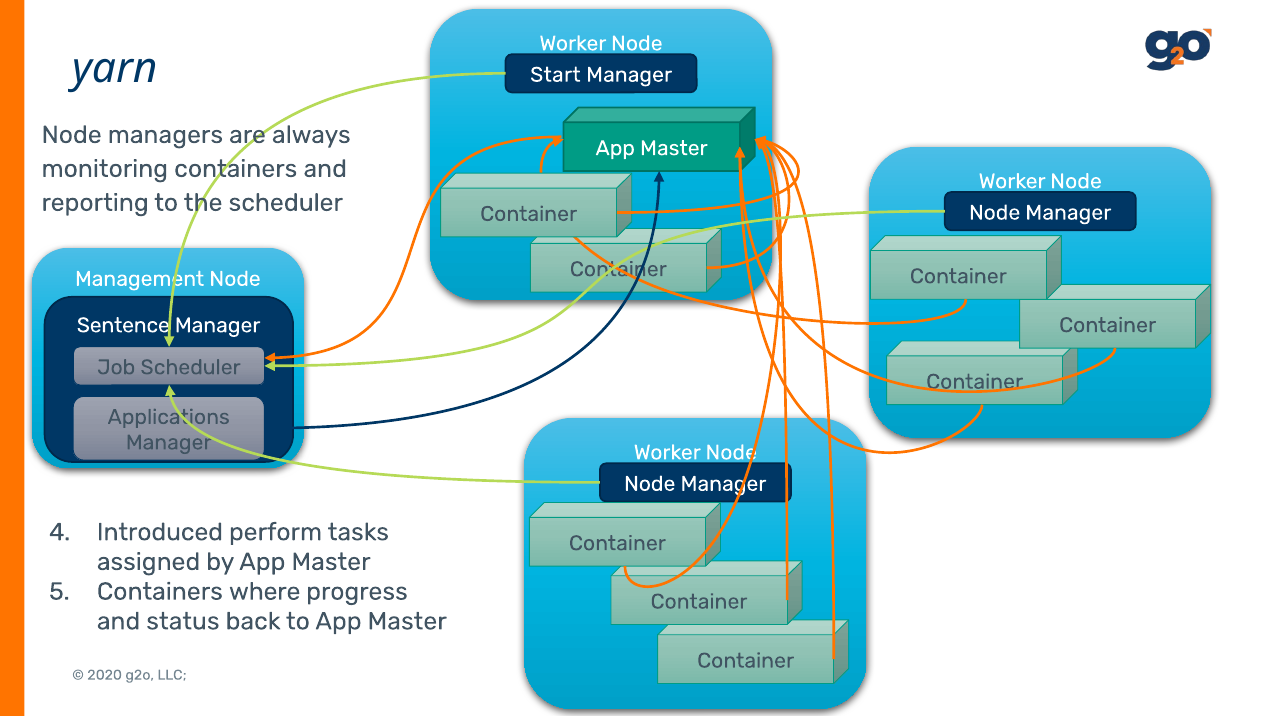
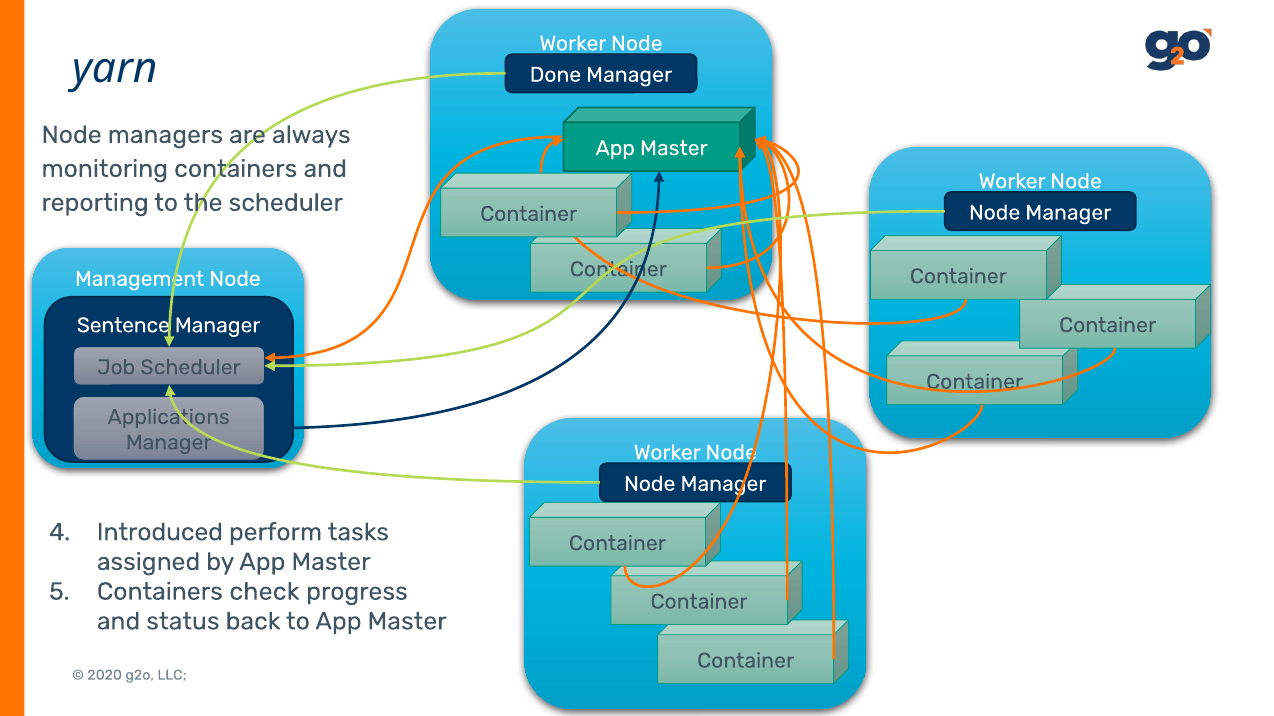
Start: Start -> Done (555, 75)
where: where -> check (264, 592)
